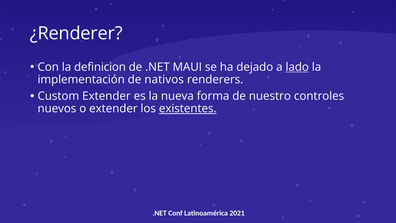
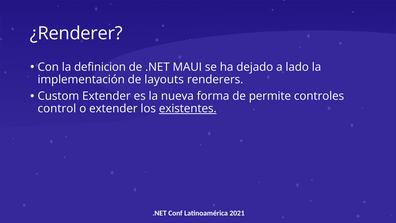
lado underline: present -> none (297, 67)
nativos: nativos -> layouts (164, 79)
nuestro: nuestro -> permite (270, 96)
nuevos: nuevos -> control (57, 109)
